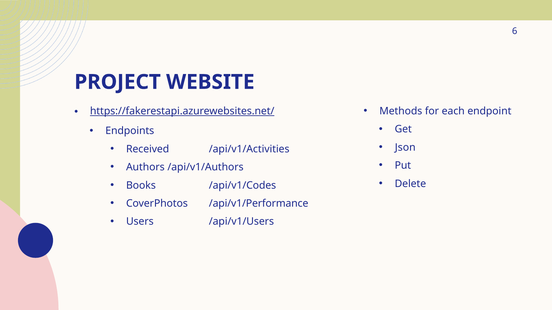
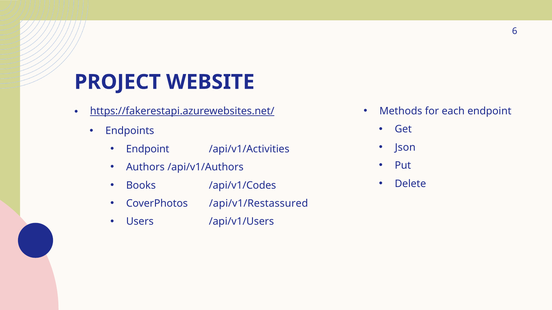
Received: Received -> Endpoint (148, 149)
/api/v1/Performance: /api/v1/Performance -> /api/v1/Restassured (259, 204)
